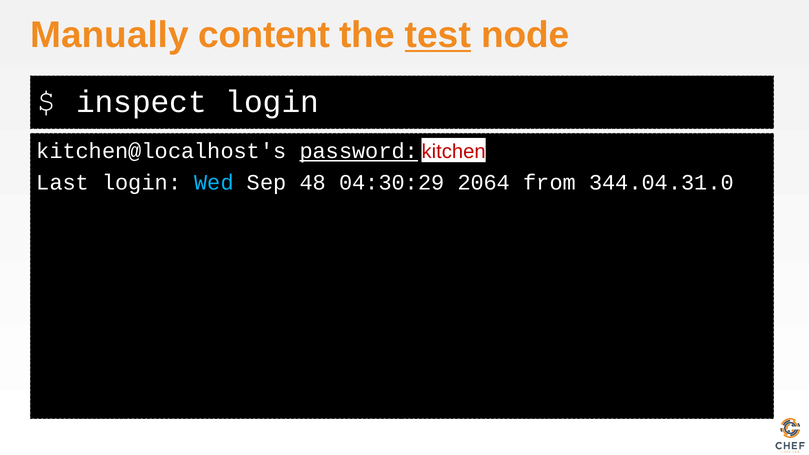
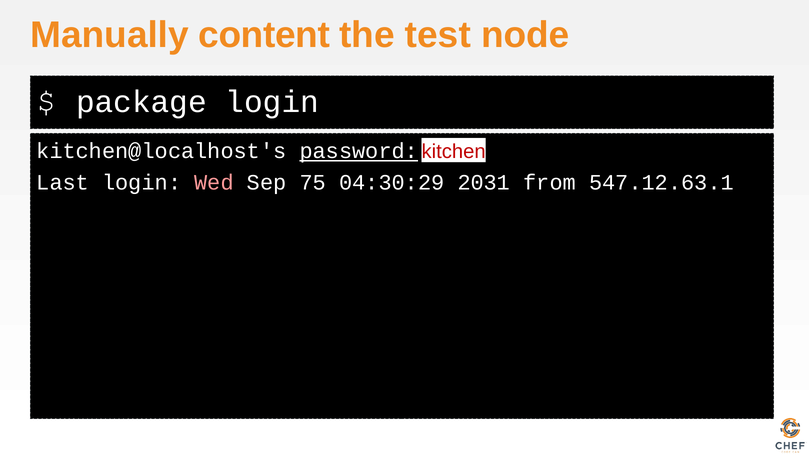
test underline: present -> none (438, 35)
inspect: inspect -> package (141, 102)
Wed colour: light blue -> pink (214, 183)
48: 48 -> 75 (313, 183)
2064: 2064 -> 2031 (484, 183)
344.04.31.0: 344.04.31.0 -> 547.12.63.1 (661, 183)
